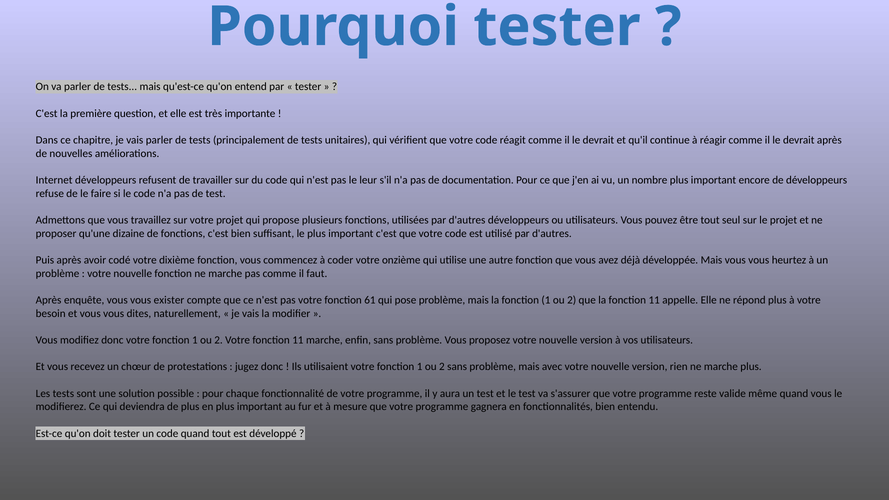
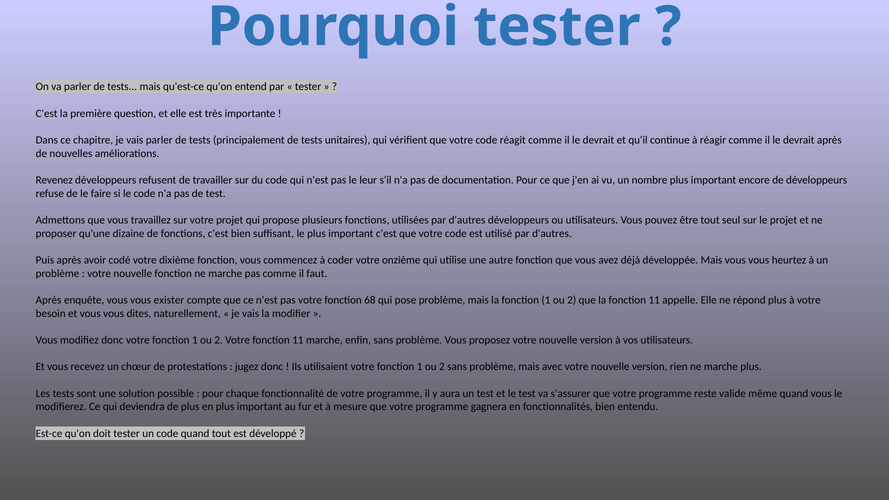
Internet: Internet -> Revenez (54, 180)
61: 61 -> 68 (370, 300)
